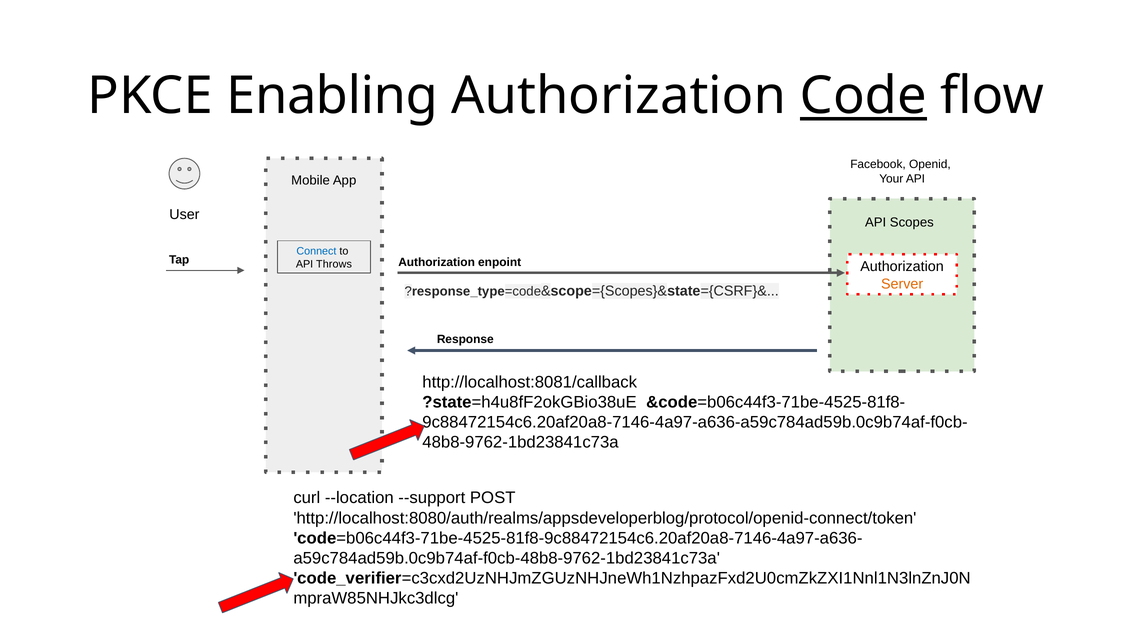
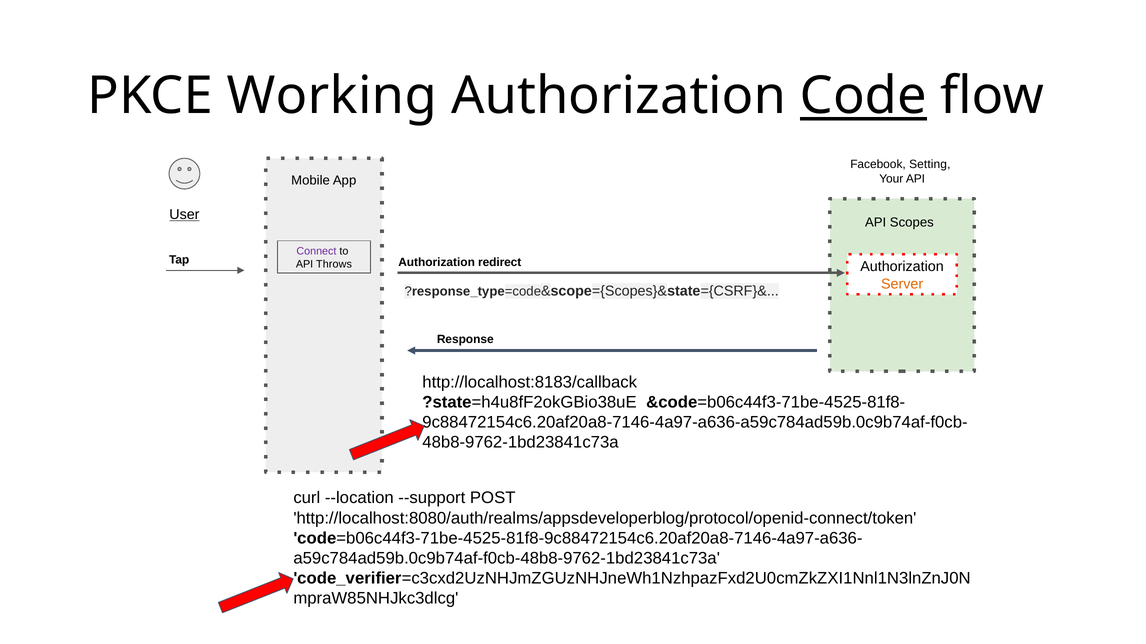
Enabling: Enabling -> Working (332, 96)
Openid: Openid -> Setting (930, 164)
User underline: none -> present (184, 215)
Connect colour: blue -> purple (316, 251)
enpoint: enpoint -> redirect (500, 263)
http://localhost:8081/callback: http://localhost:8081/callback -> http://localhost:8183/callback (530, 383)
